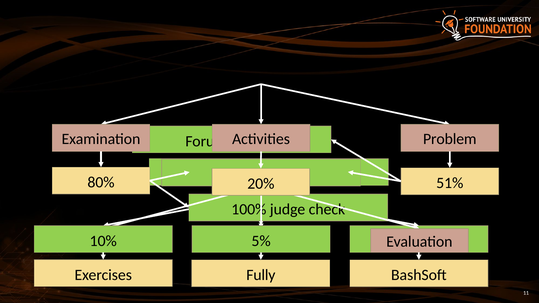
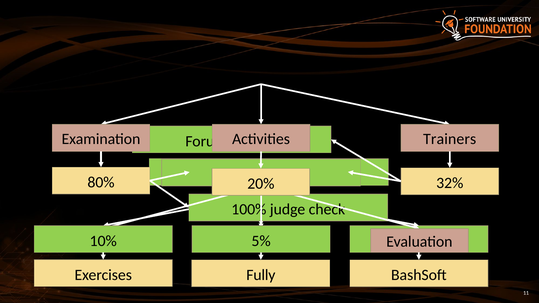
Problem: Problem -> Trainers (450, 139)
51%: 51% -> 32% (450, 183)
